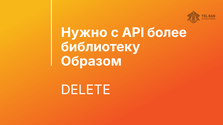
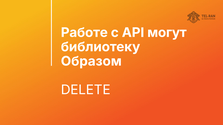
Нужно: Нужно -> Работе (84, 33)
более: более -> могут (167, 33)
